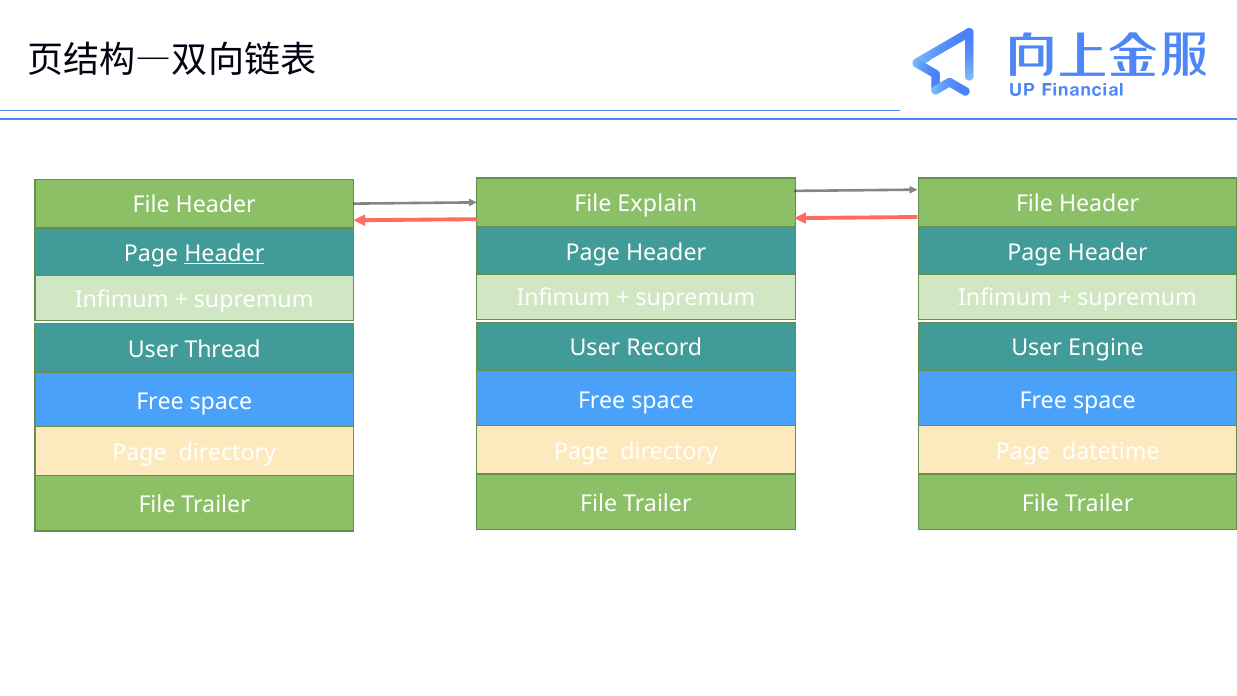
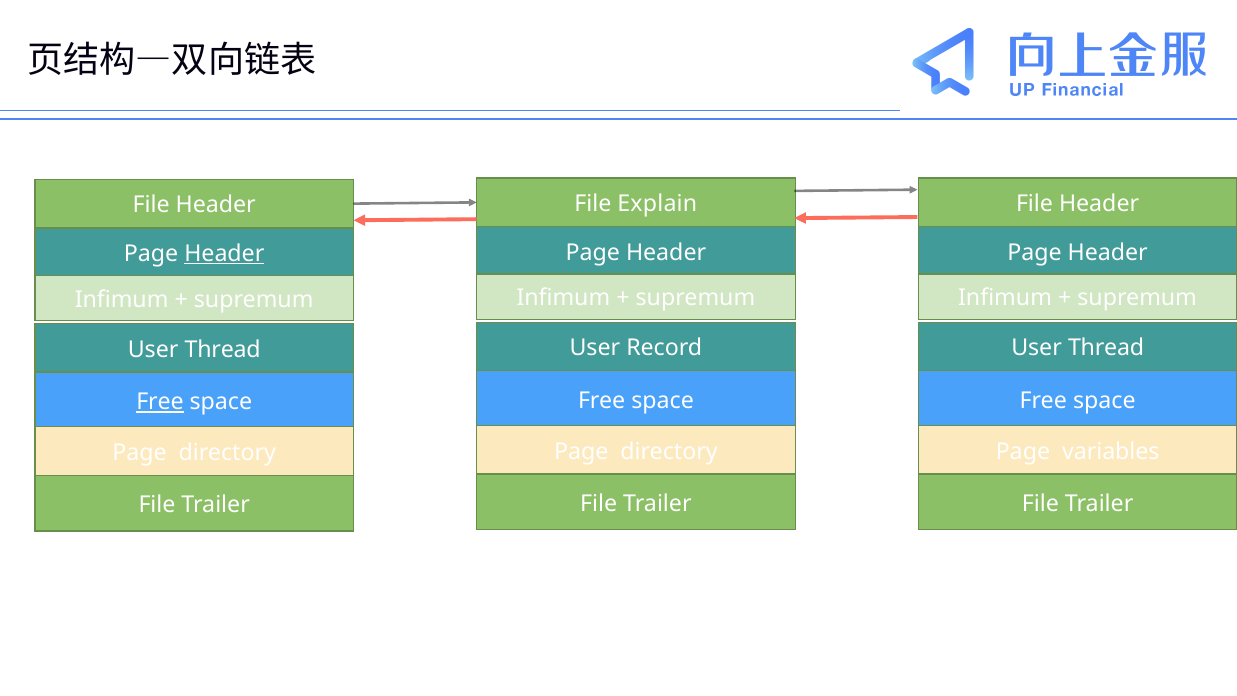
Engine: Engine -> Thread (1106, 348)
Free underline: none -> present (160, 402)
datetime: datetime -> variables (1111, 451)
